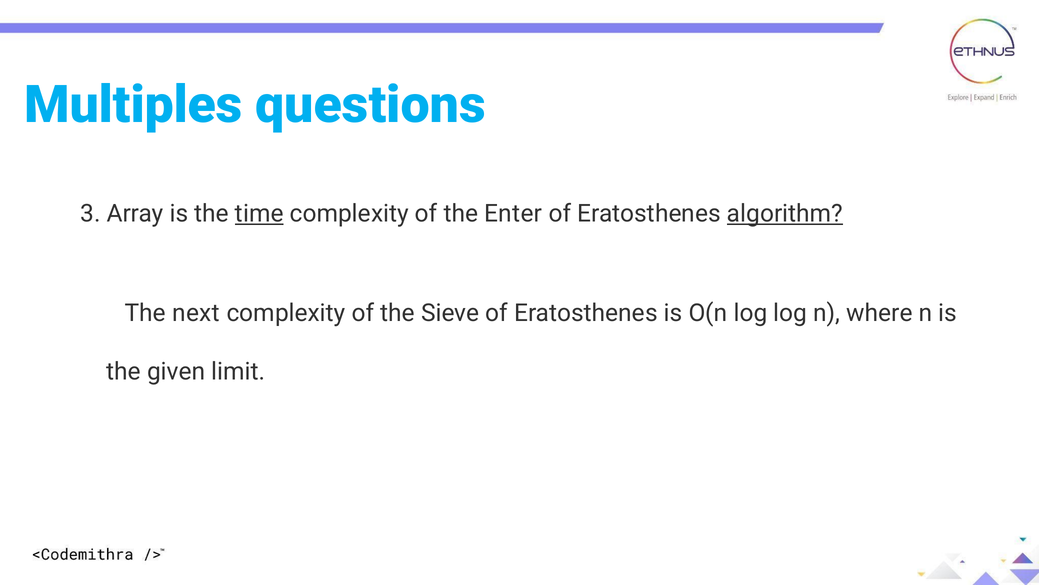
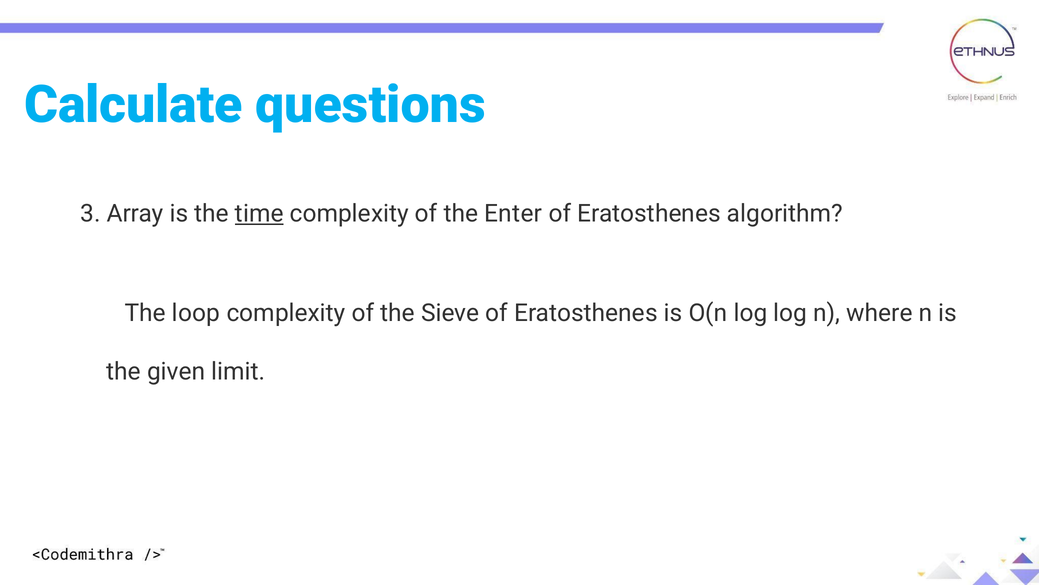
Multiples: Multiples -> Calculate (133, 105)
algorithm underline: present -> none (785, 213)
next: next -> loop (196, 313)
